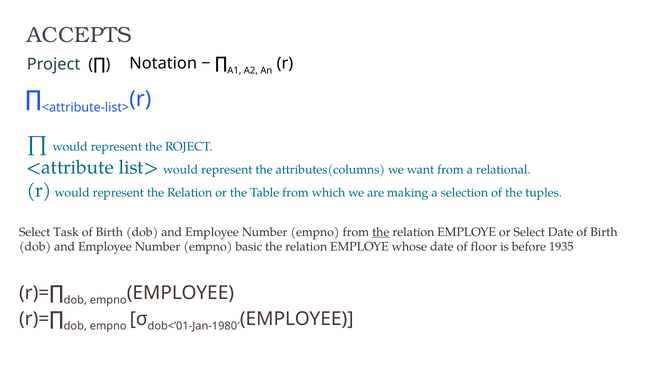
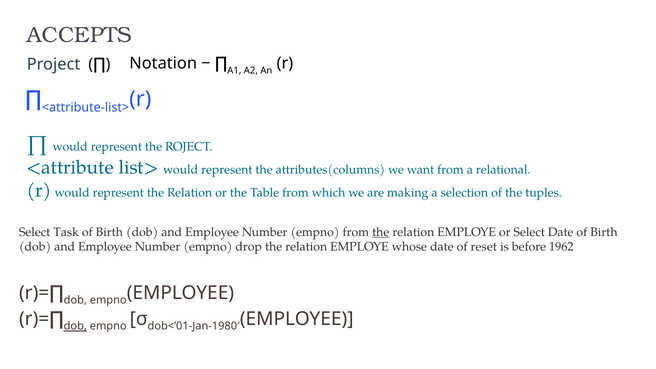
basic: basic -> drop (249, 247)
floor: floor -> reset (484, 247)
1935: 1935 -> 1962 (561, 247)
dob underline: none -> present (75, 326)
